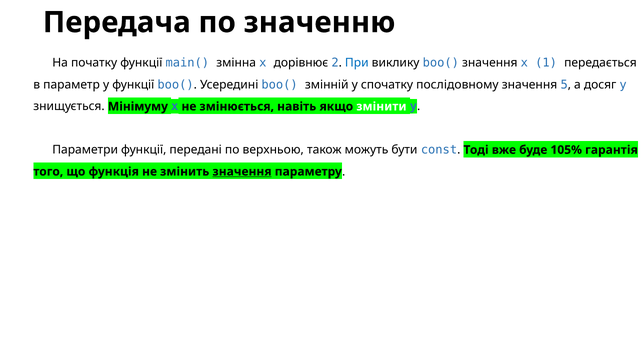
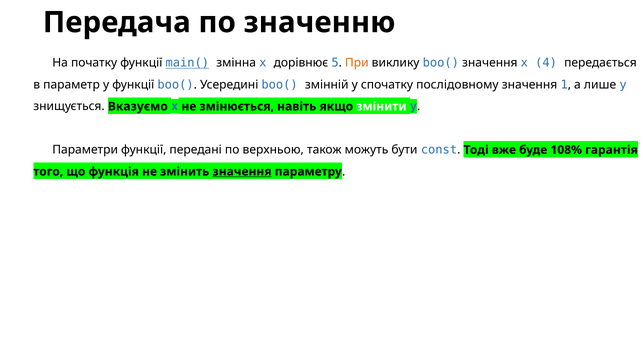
main( underline: none -> present (187, 63)
2: 2 -> 5 (335, 63)
При colour: blue -> orange (357, 63)
1: 1 -> 4 (546, 63)
5: 5 -> 1 (564, 85)
досяг: досяг -> лише (600, 85)
Мінімуму: Мінімуму -> Вказуємо (138, 106)
105%: 105% -> 108% (566, 150)
